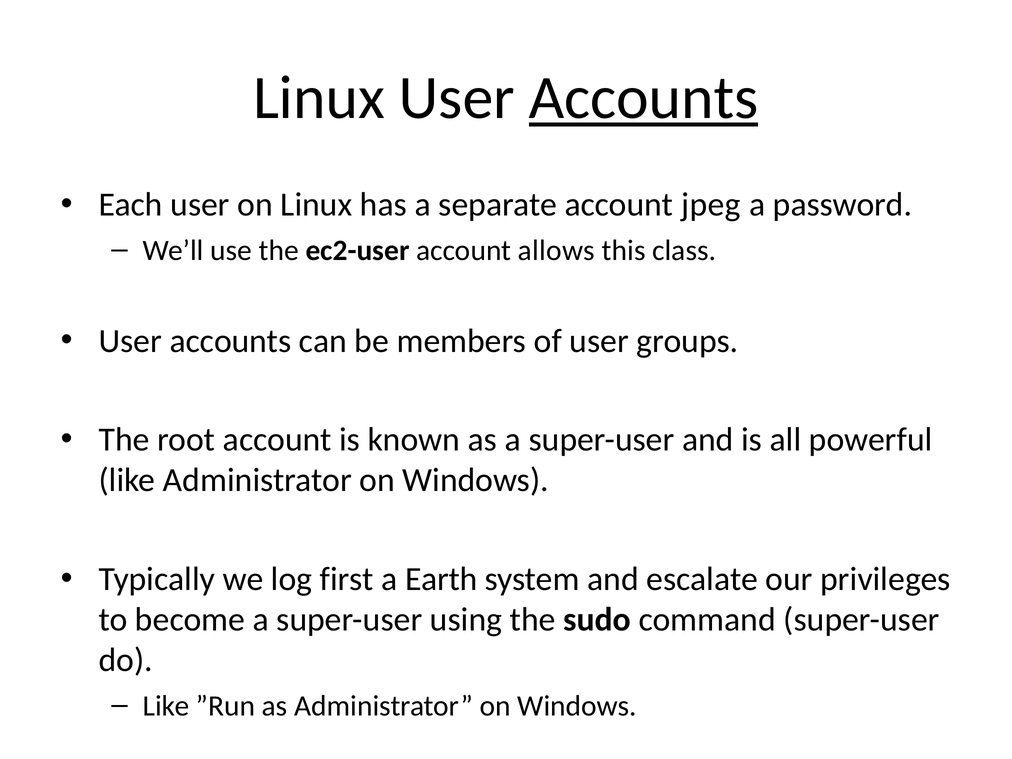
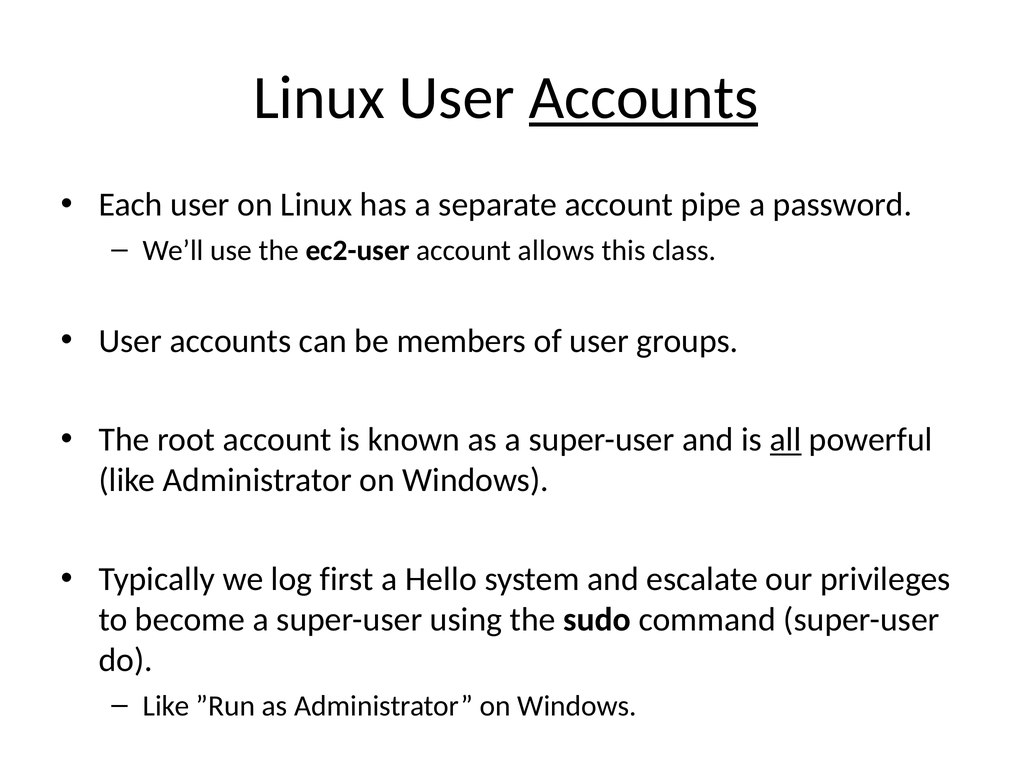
jpeg: jpeg -> pipe (711, 205)
all underline: none -> present (786, 440)
Earth: Earth -> Hello (441, 579)
